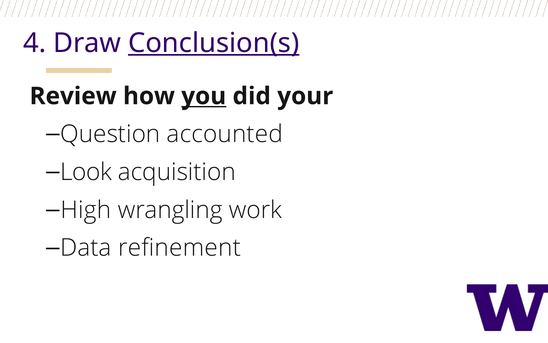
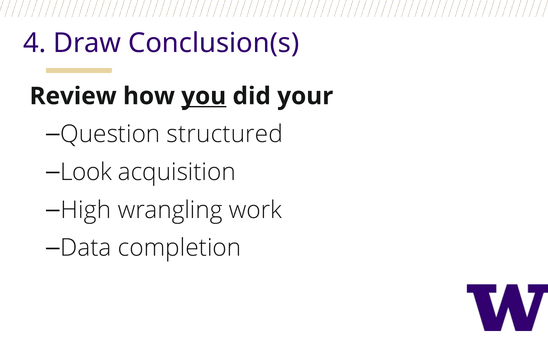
Conclusion(s underline: present -> none (214, 43)
accounted: accounted -> structured (225, 134)
refinement: refinement -> completion (180, 248)
